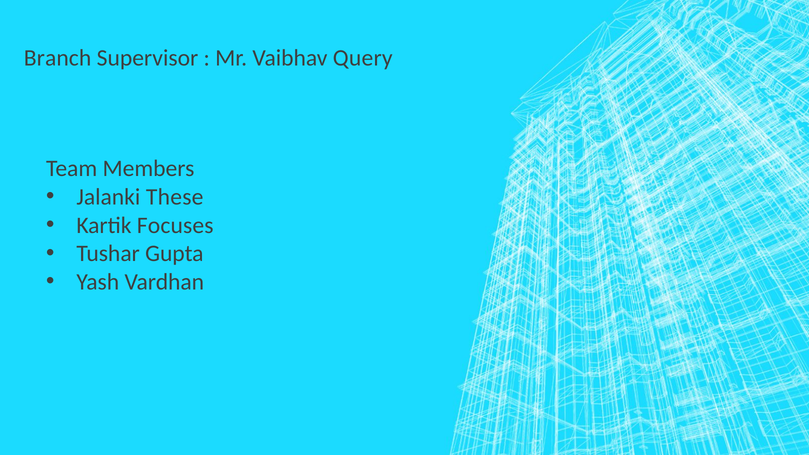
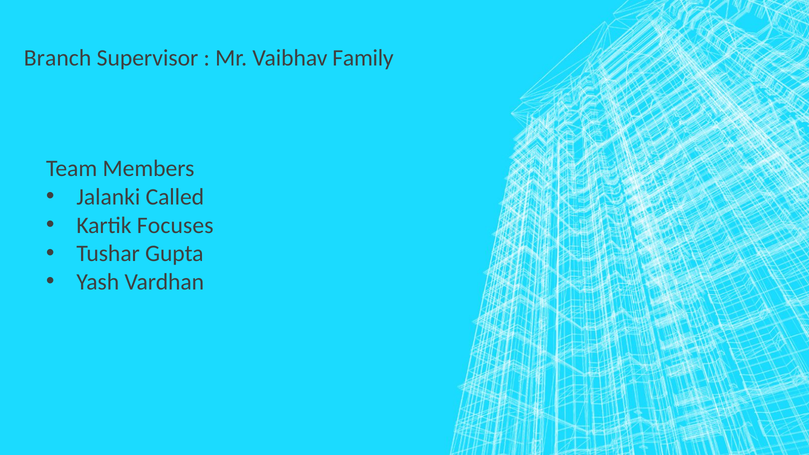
Query: Query -> Family (363, 58)
These: These -> Called (175, 197)
